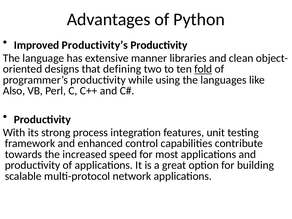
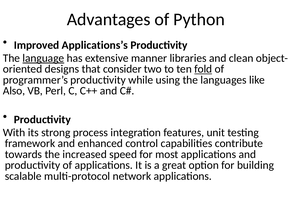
Productivity’s: Productivity’s -> Applications’s (95, 45)
language underline: none -> present (43, 58)
defining: defining -> consider (122, 69)
